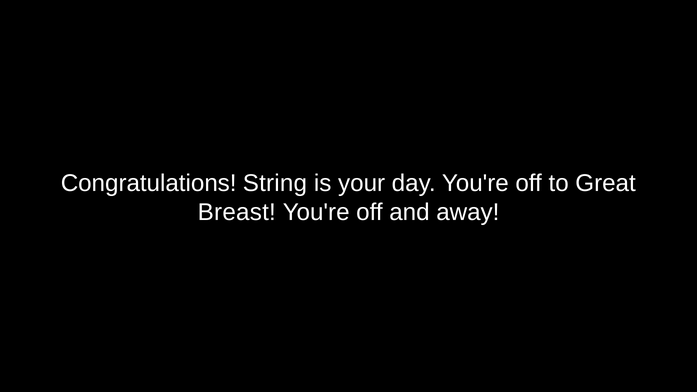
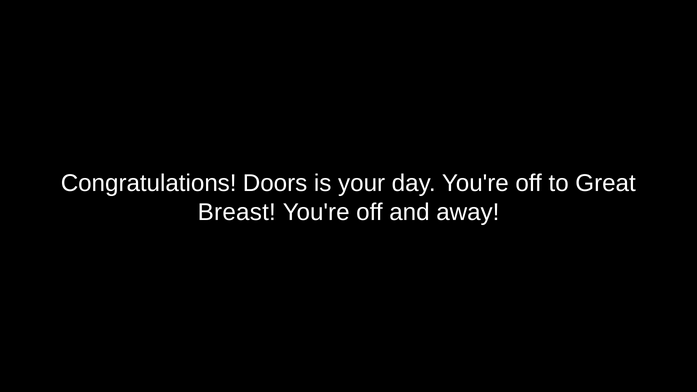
String: String -> Doors (275, 183)
